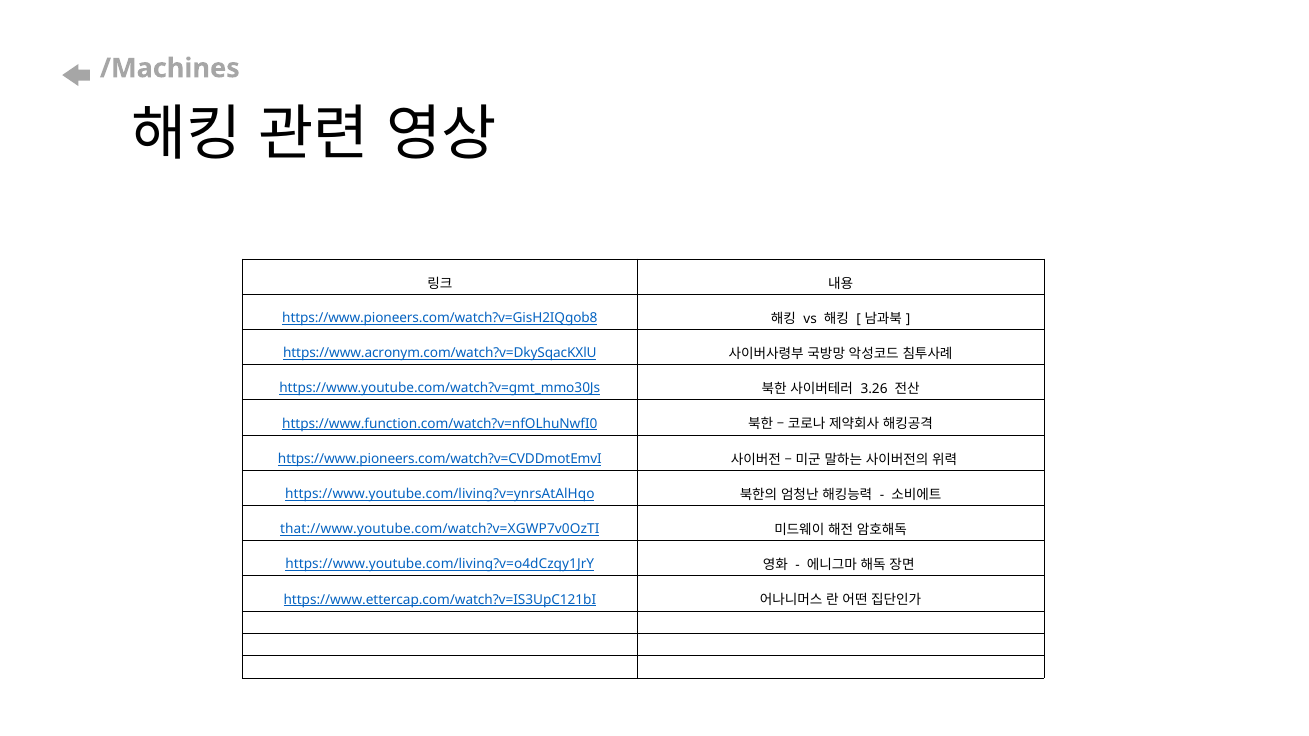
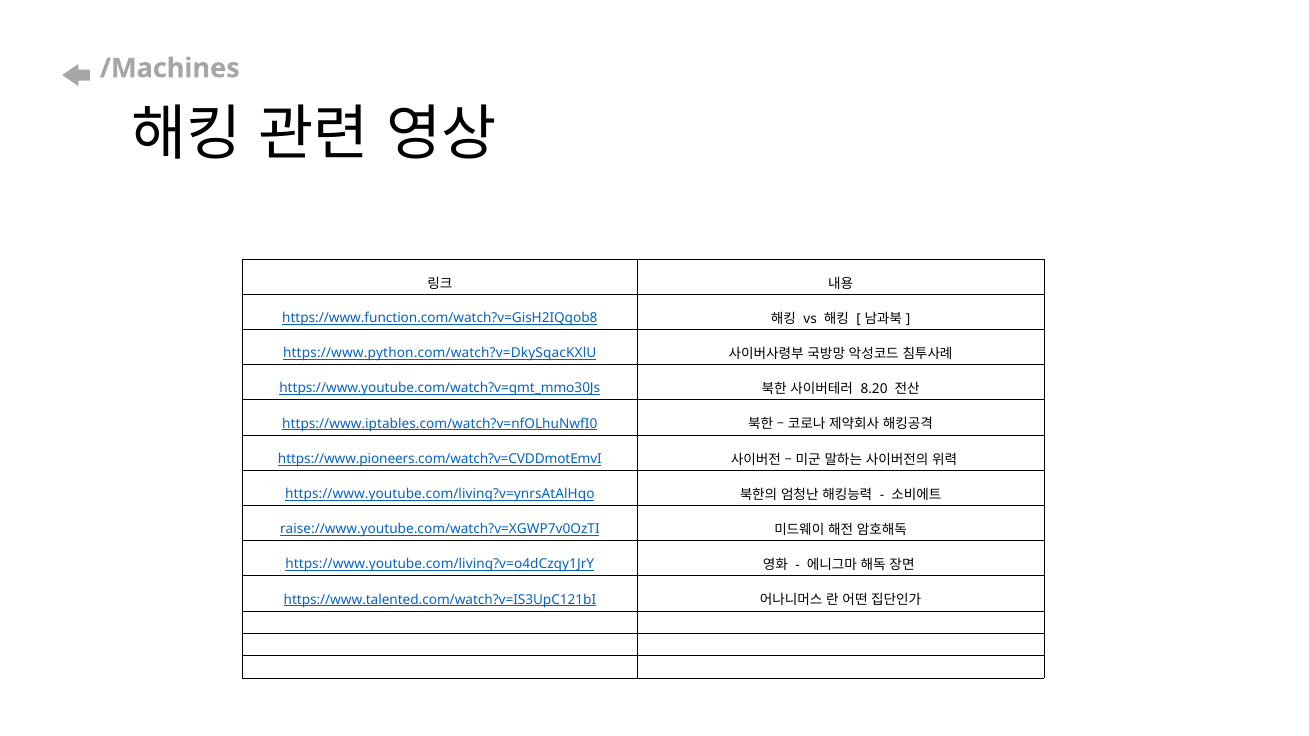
https://www.pioneers.com/watch?v=GisH2IQgob8: https://www.pioneers.com/watch?v=GisH2IQgob8 -> https://www.function.com/watch?v=GisH2IQgob8 (440, 318)
https://www.acronym.com/watch?v=DkySqacKXlU: https://www.acronym.com/watch?v=DkySqacKXlU -> https://www.python.com/watch?v=DkySqacKXlU (440, 353)
3.26: 3.26 -> 8.20 (874, 389)
https://www.function.com/watch?v=nfOLhuNwfI0: https://www.function.com/watch?v=nfOLhuNwfI0 -> https://www.iptables.com/watch?v=nfOLhuNwfI0 (440, 424)
that://www.youtube.com/watch?v=XGWP7v0OzTI: that://www.youtube.com/watch?v=XGWP7v0OzTI -> raise://www.youtube.com/watch?v=XGWP7v0OzTI (440, 529)
https://www.ettercap.com/watch?v=IS3UpC121bI: https://www.ettercap.com/watch?v=IS3UpC121bI -> https://www.talented.com/watch?v=IS3UpC121bI (440, 600)
